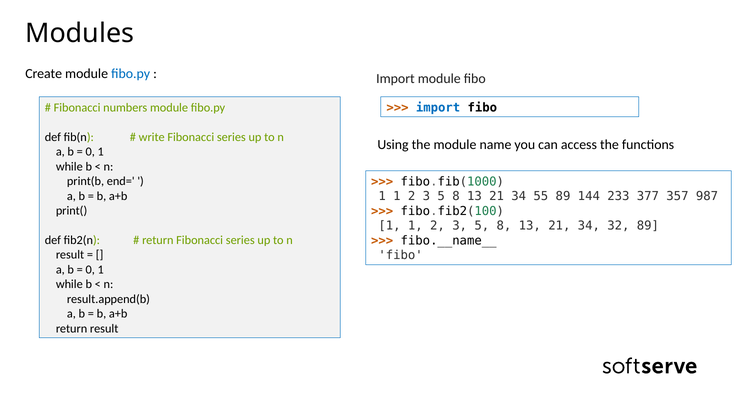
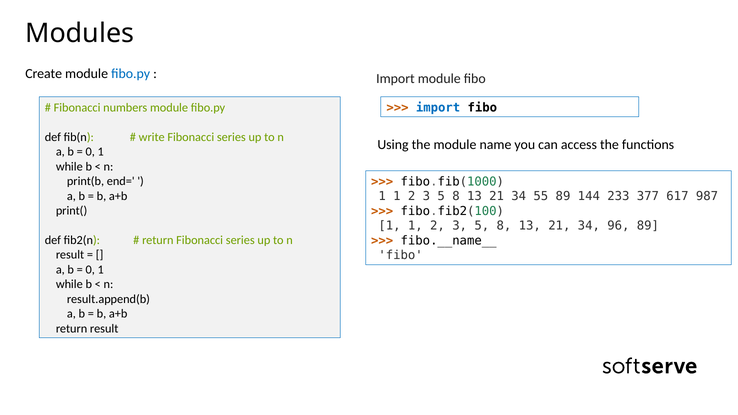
357: 357 -> 617 (677, 196)
32: 32 -> 96 (618, 226)
